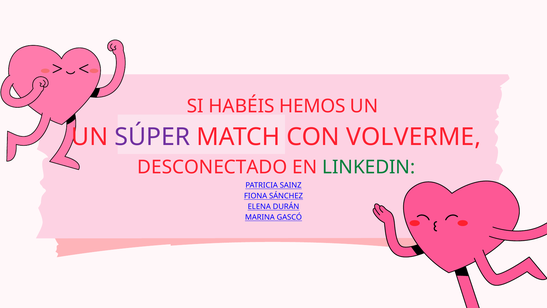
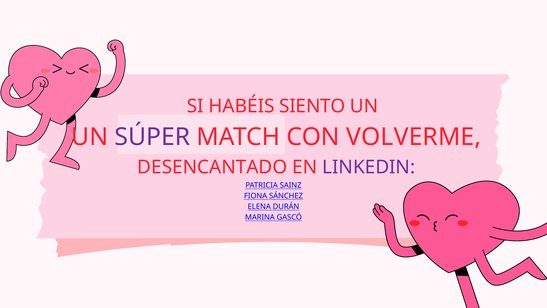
HEMOS: HEMOS -> SIENTO (312, 106)
DESCONECTADO: DESCONECTADO -> DESENCANTADO (212, 167)
LINKEDIN colour: green -> purple (369, 167)
